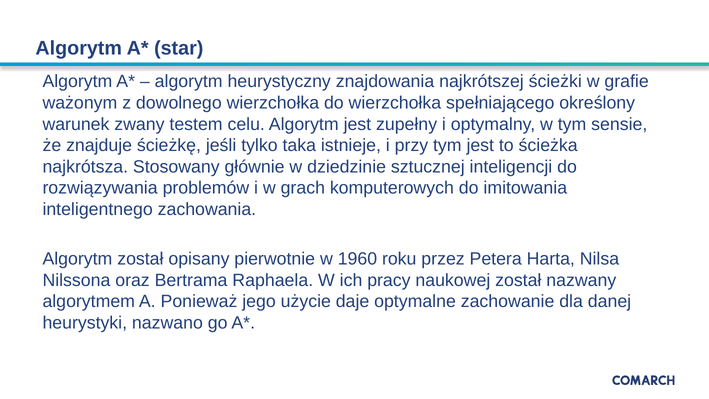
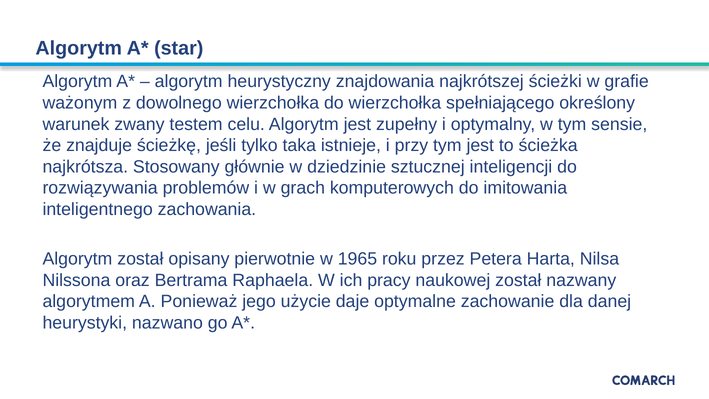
1960: 1960 -> 1965 (357, 259)
